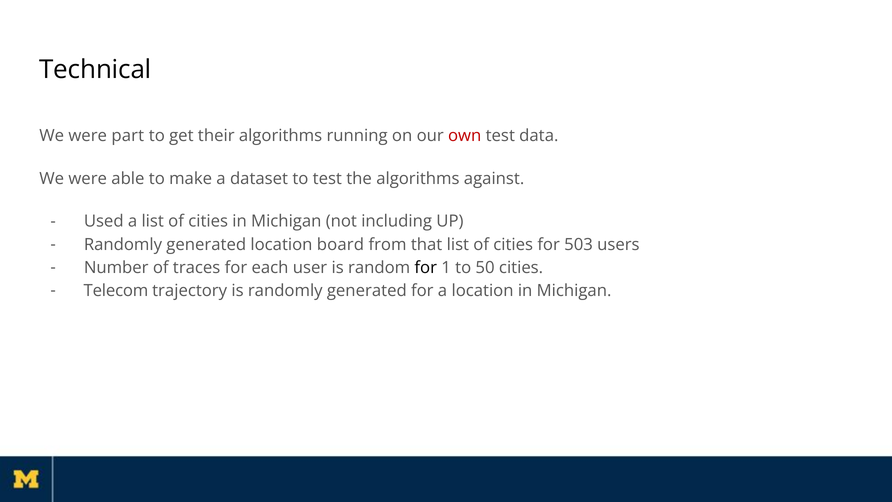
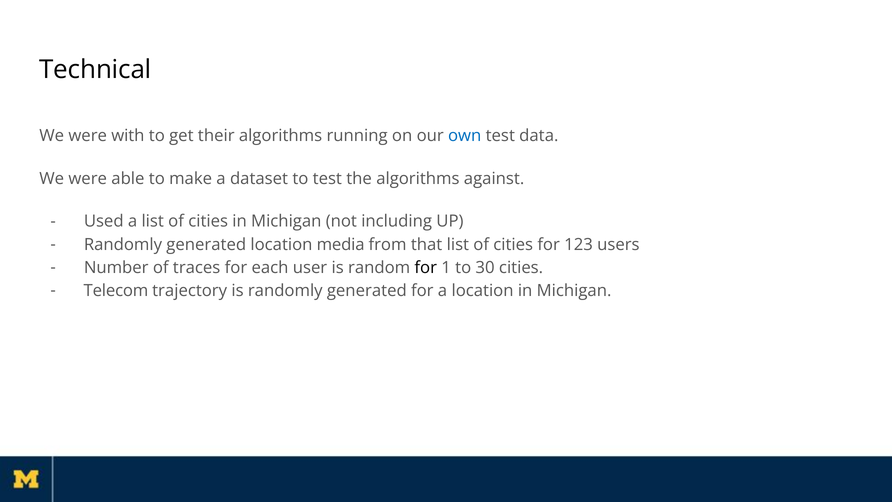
part: part -> with (128, 136)
own colour: red -> blue (465, 136)
board: board -> media (341, 244)
503: 503 -> 123 (579, 244)
50: 50 -> 30 (485, 267)
